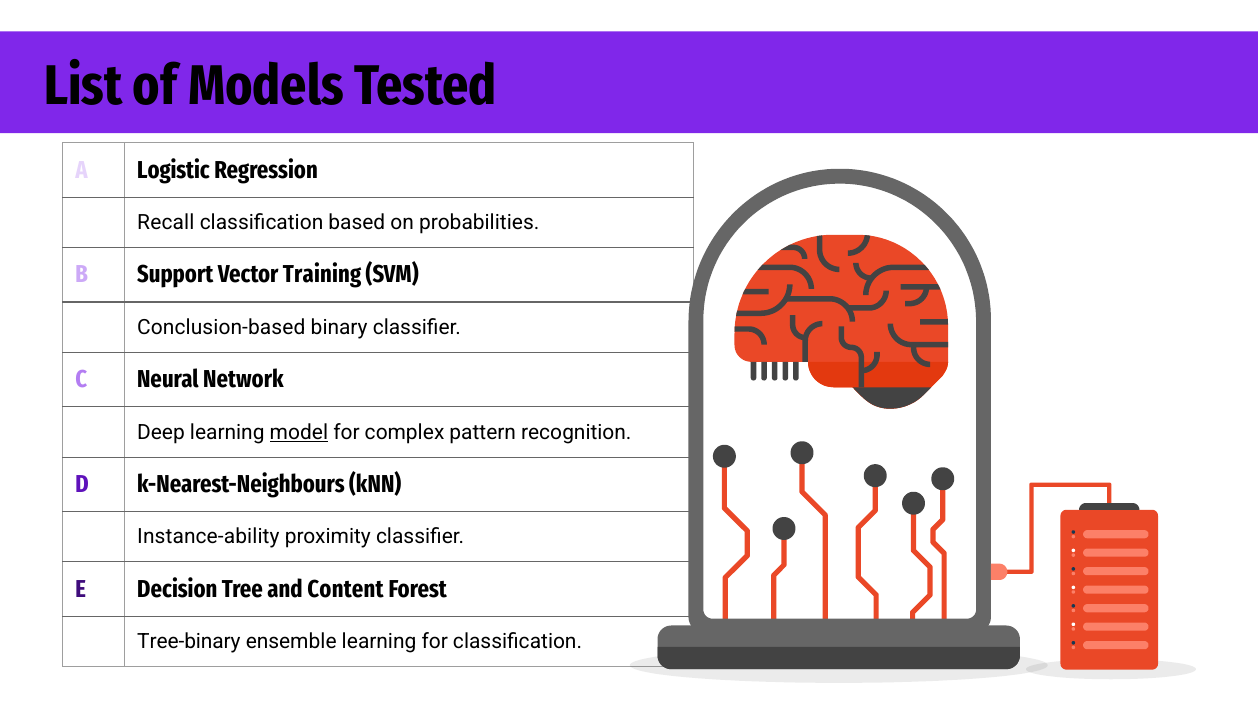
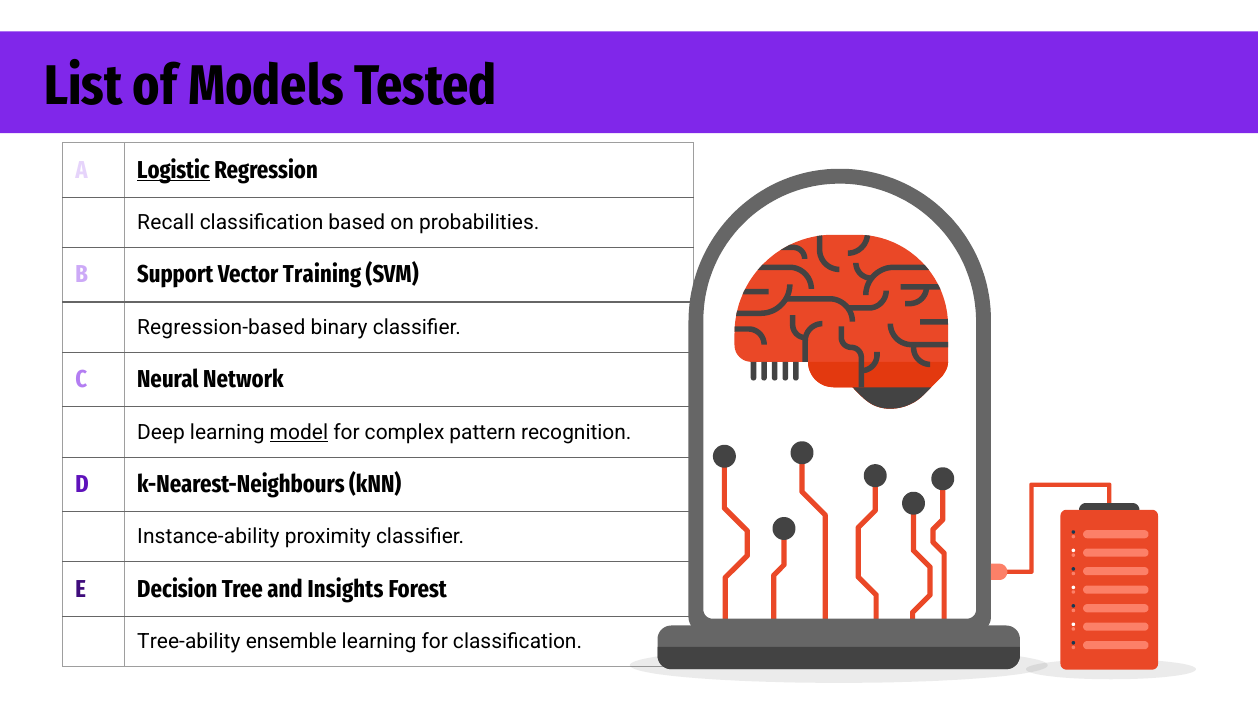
Logistic underline: none -> present (173, 170)
Conclusion-based: Conclusion-based -> Regression-based (221, 327)
Content: Content -> Insights (345, 589)
Tree-binary: Tree-binary -> Tree-ability (189, 642)
